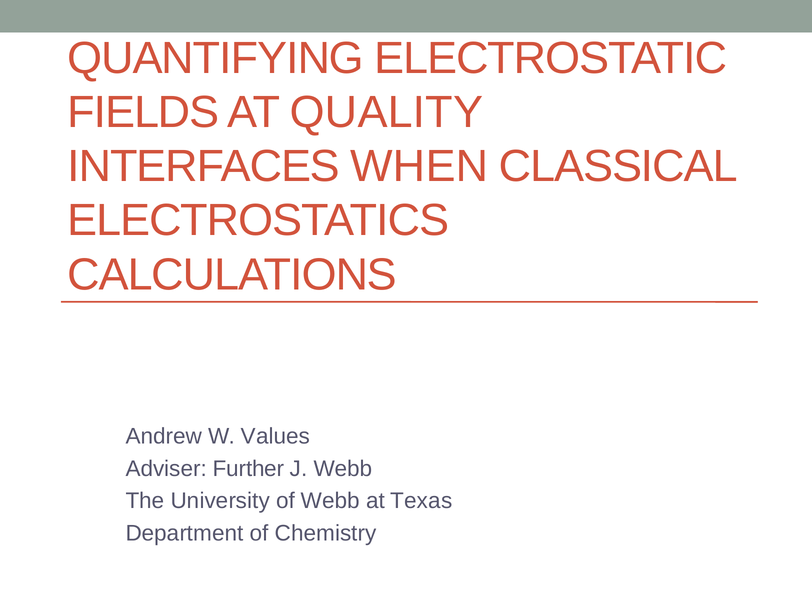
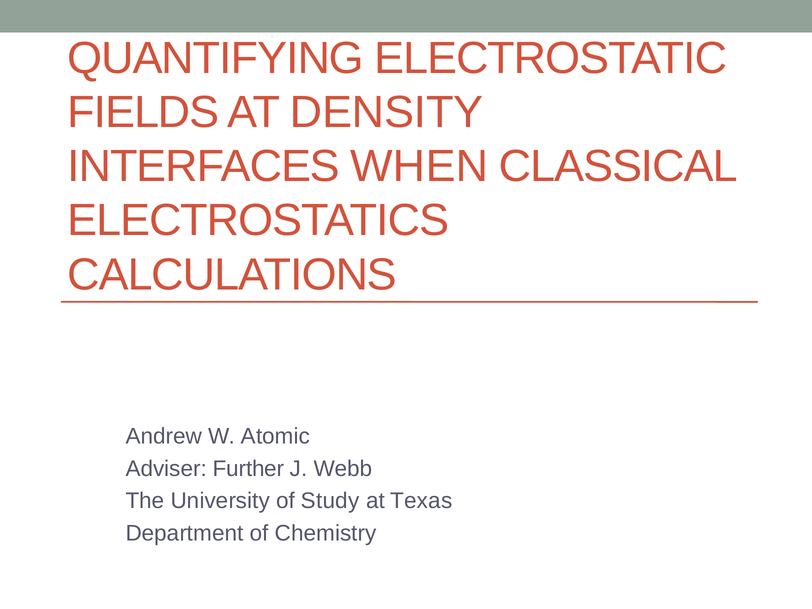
QUALITY: QUALITY -> DENSITY (387, 112)
Values: Values -> Atomic (276, 436)
of Webb: Webb -> Study (330, 501)
